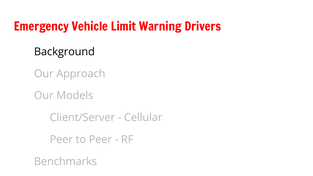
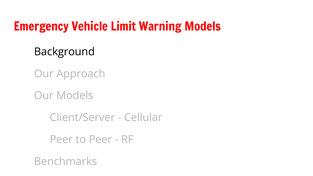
Warning Drivers: Drivers -> Models (203, 27)
